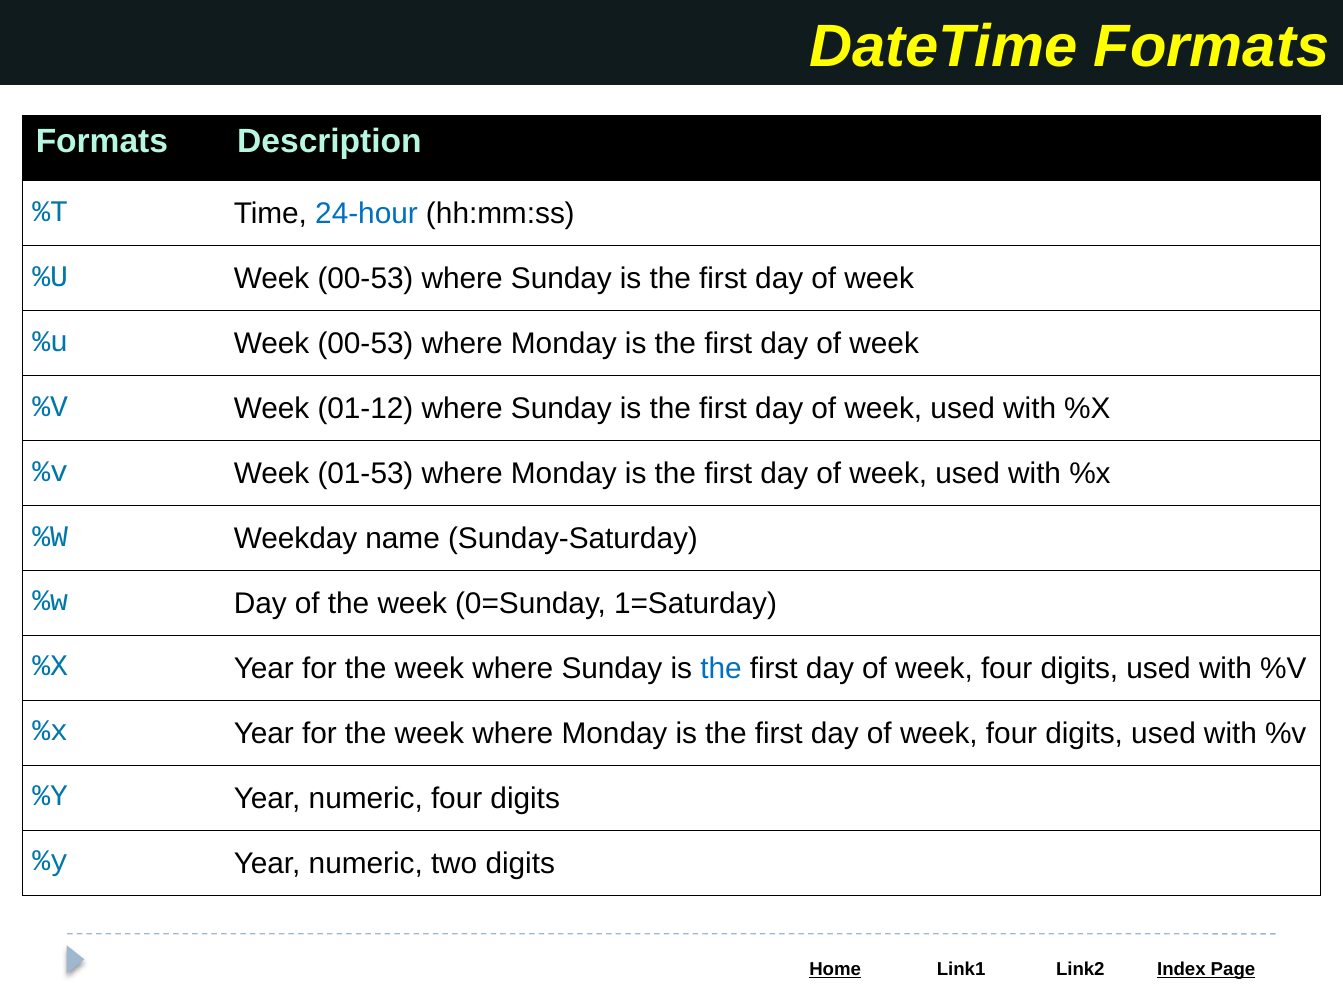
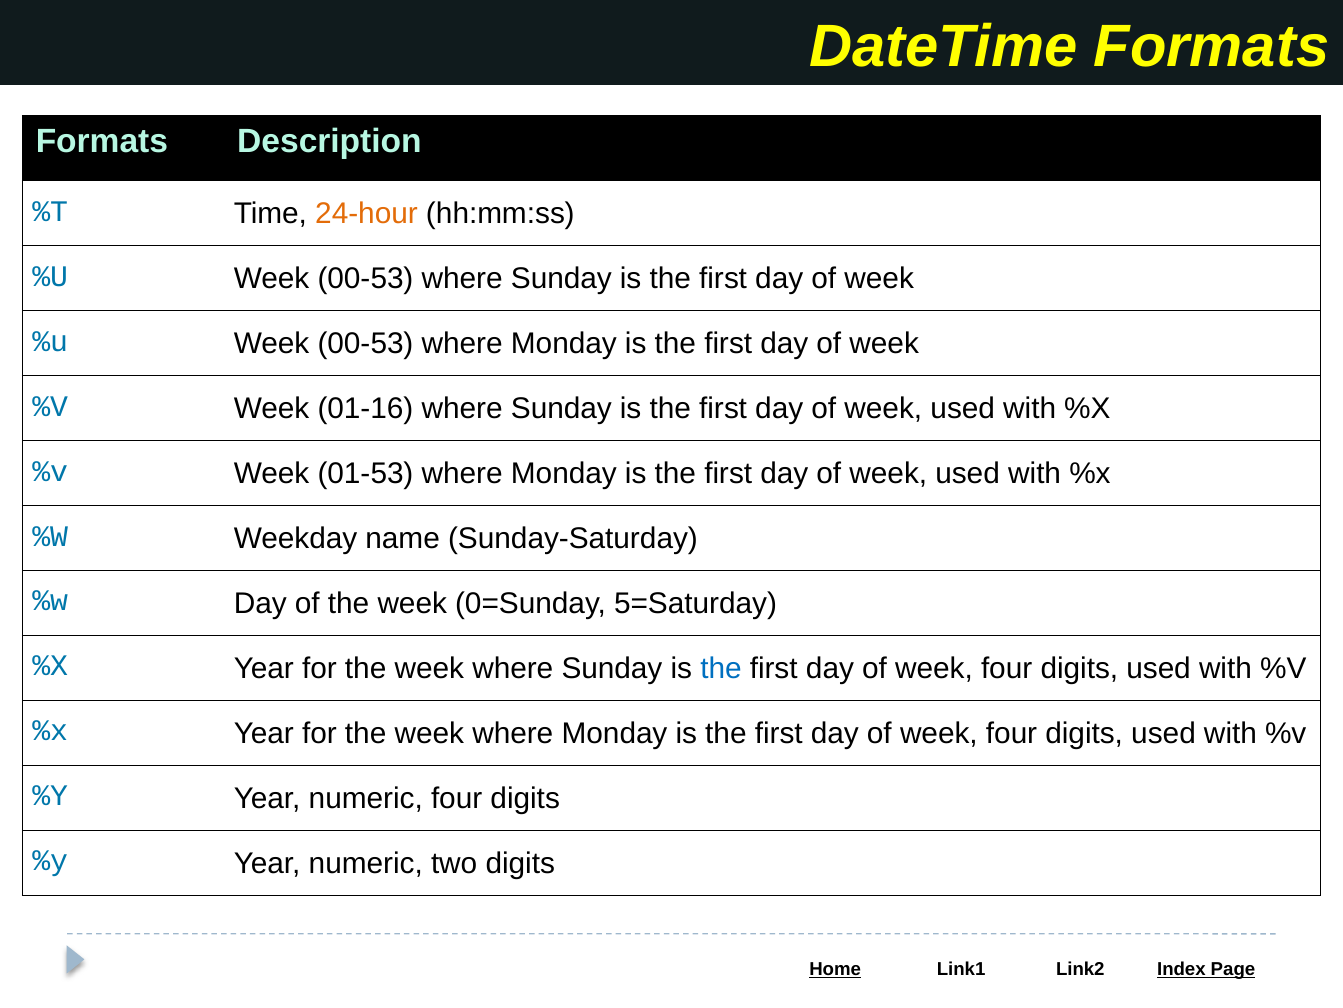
24-hour colour: blue -> orange (367, 213)
01-12: 01-12 -> 01-16 (365, 408)
1=Saturday: 1=Saturday -> 5=Saturday (696, 603)
